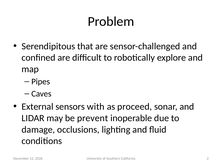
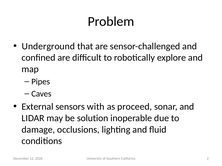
Serendipitous: Serendipitous -> Underground (48, 46)
prevent: prevent -> solution (93, 118)
